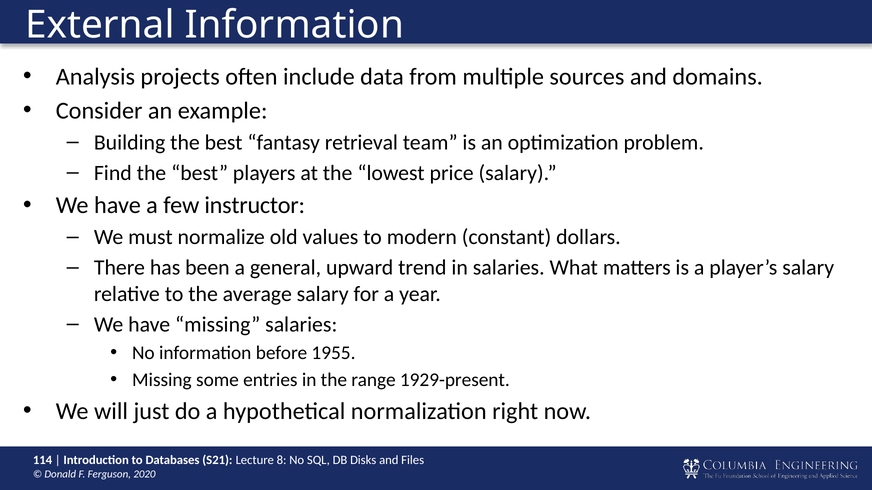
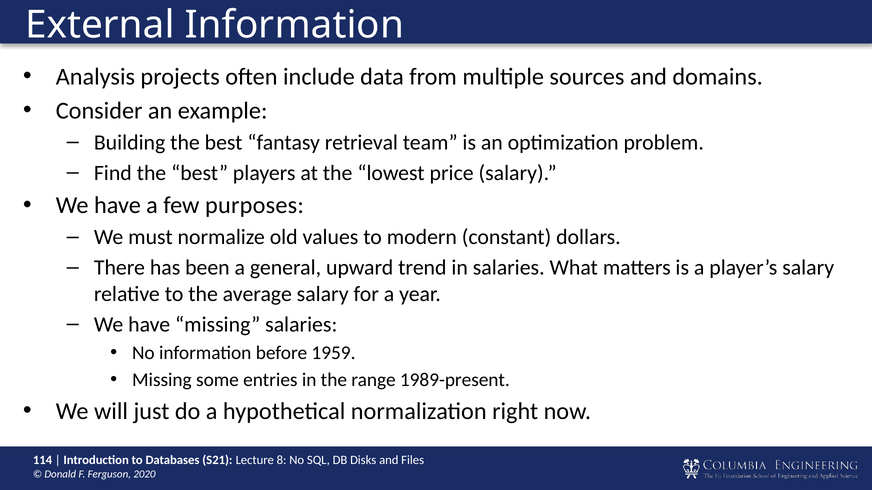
instructor: instructor -> purposes (254, 206)
1955: 1955 -> 1959 (334, 353)
1929-present: 1929-present -> 1989-present (455, 380)
